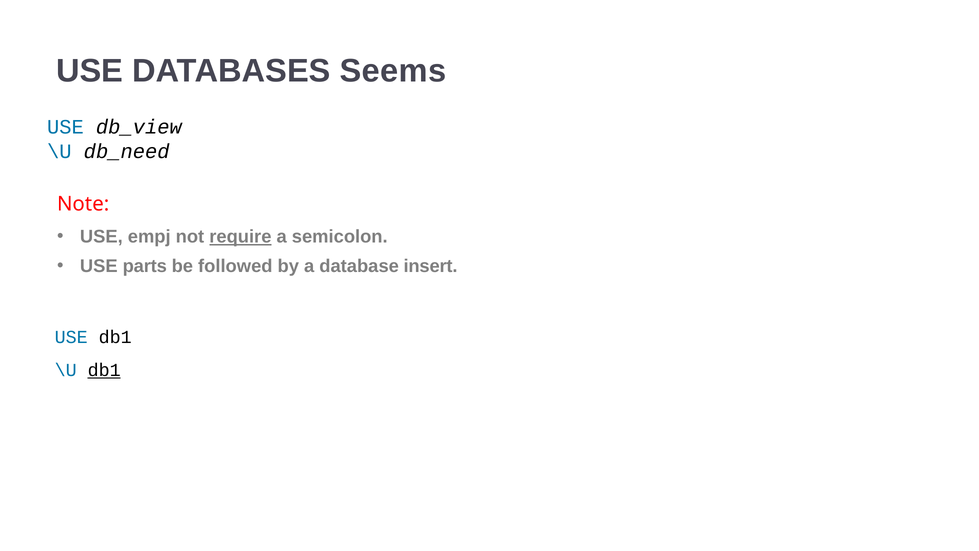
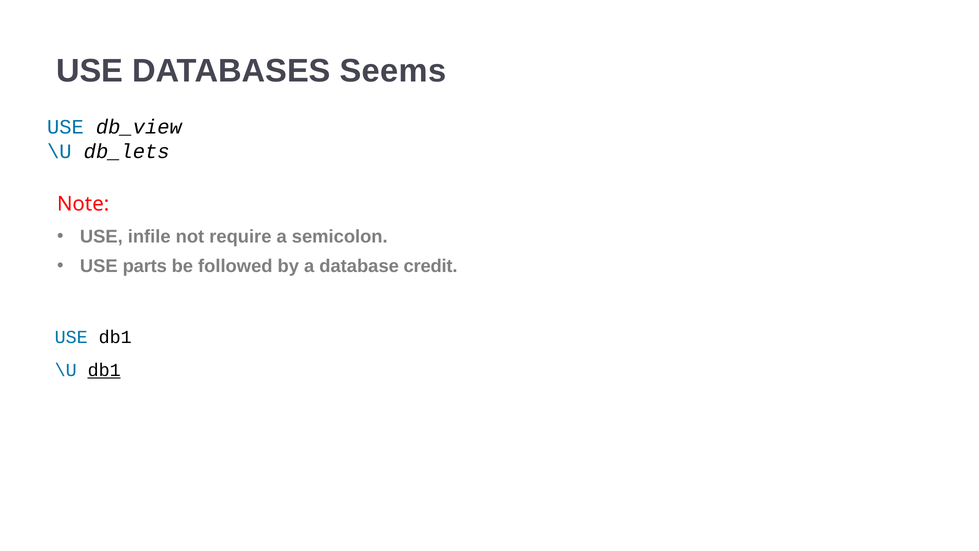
db_need: db_need -> db_lets (127, 151)
empj: empj -> infile (149, 237)
require underline: present -> none (240, 237)
insert: insert -> credit (431, 266)
